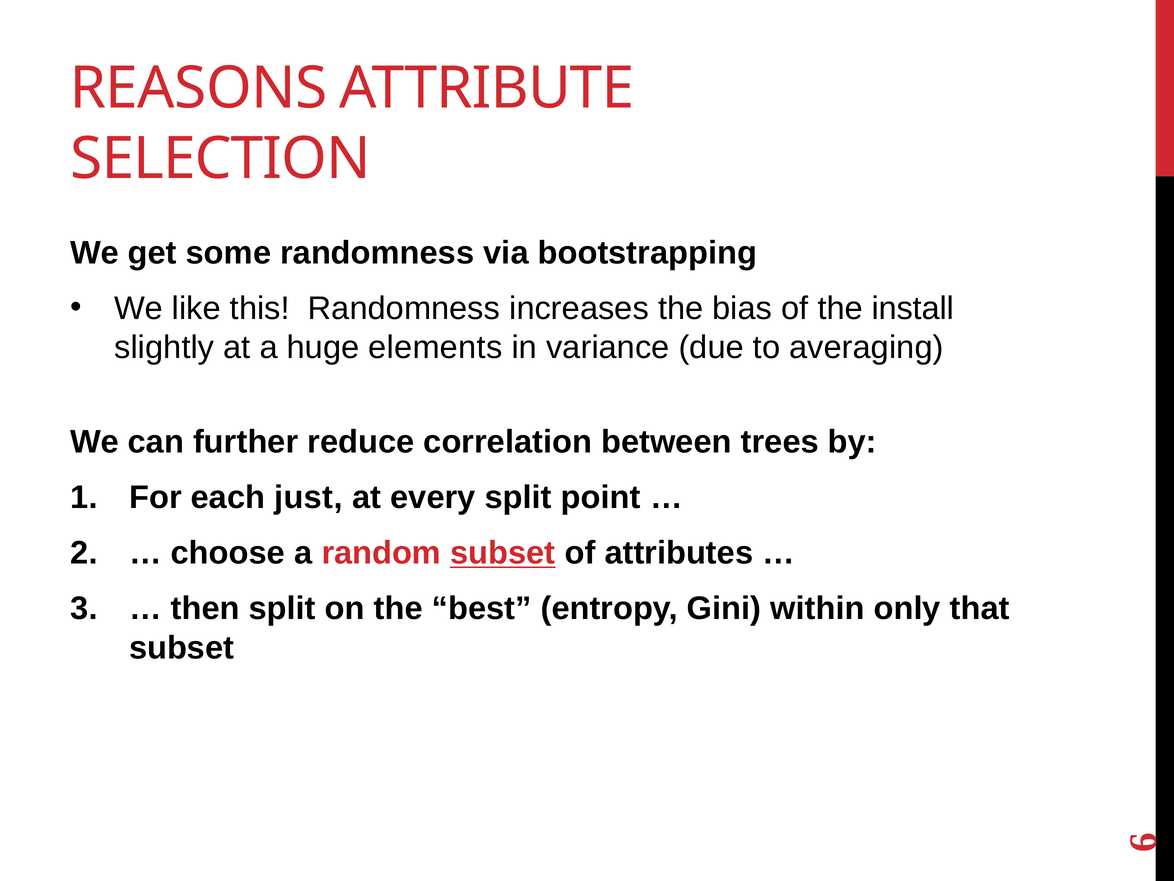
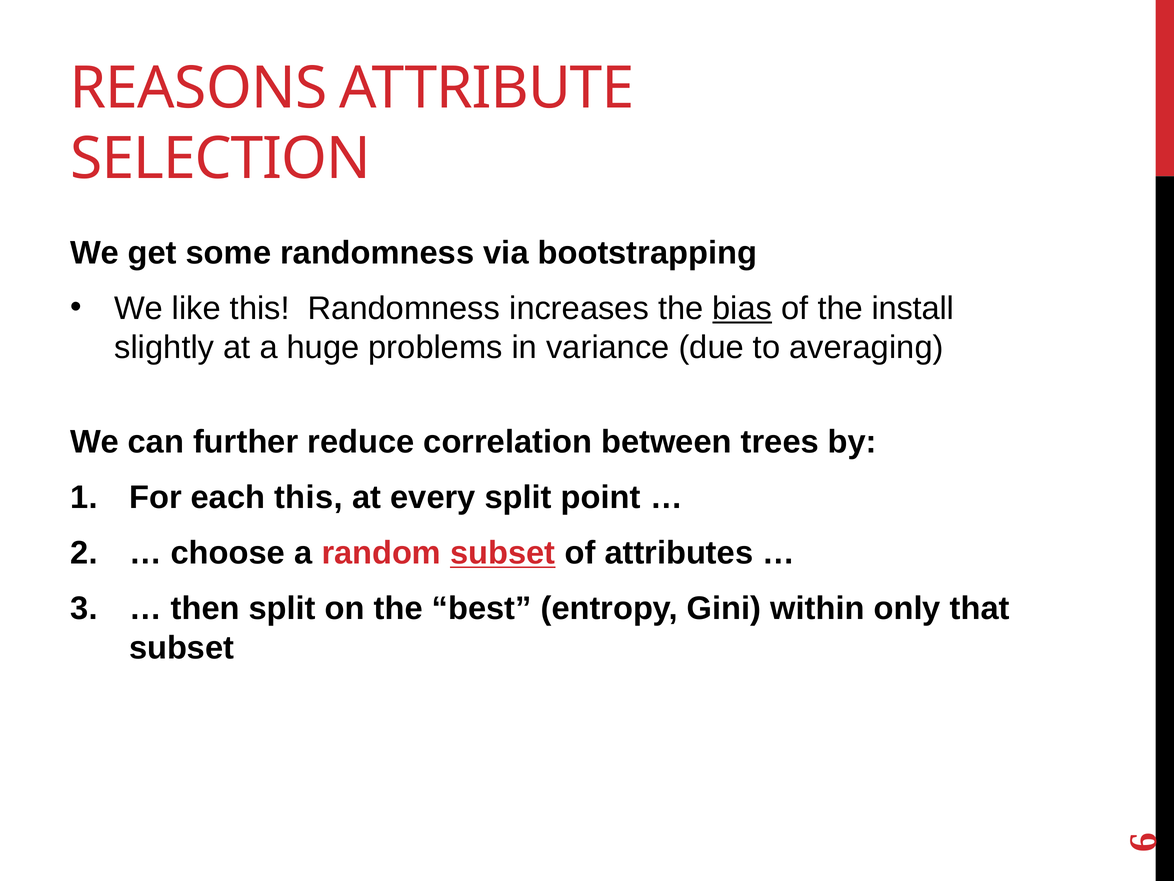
bias underline: none -> present (742, 308)
elements: elements -> problems (435, 347)
each just: just -> this (308, 497)
